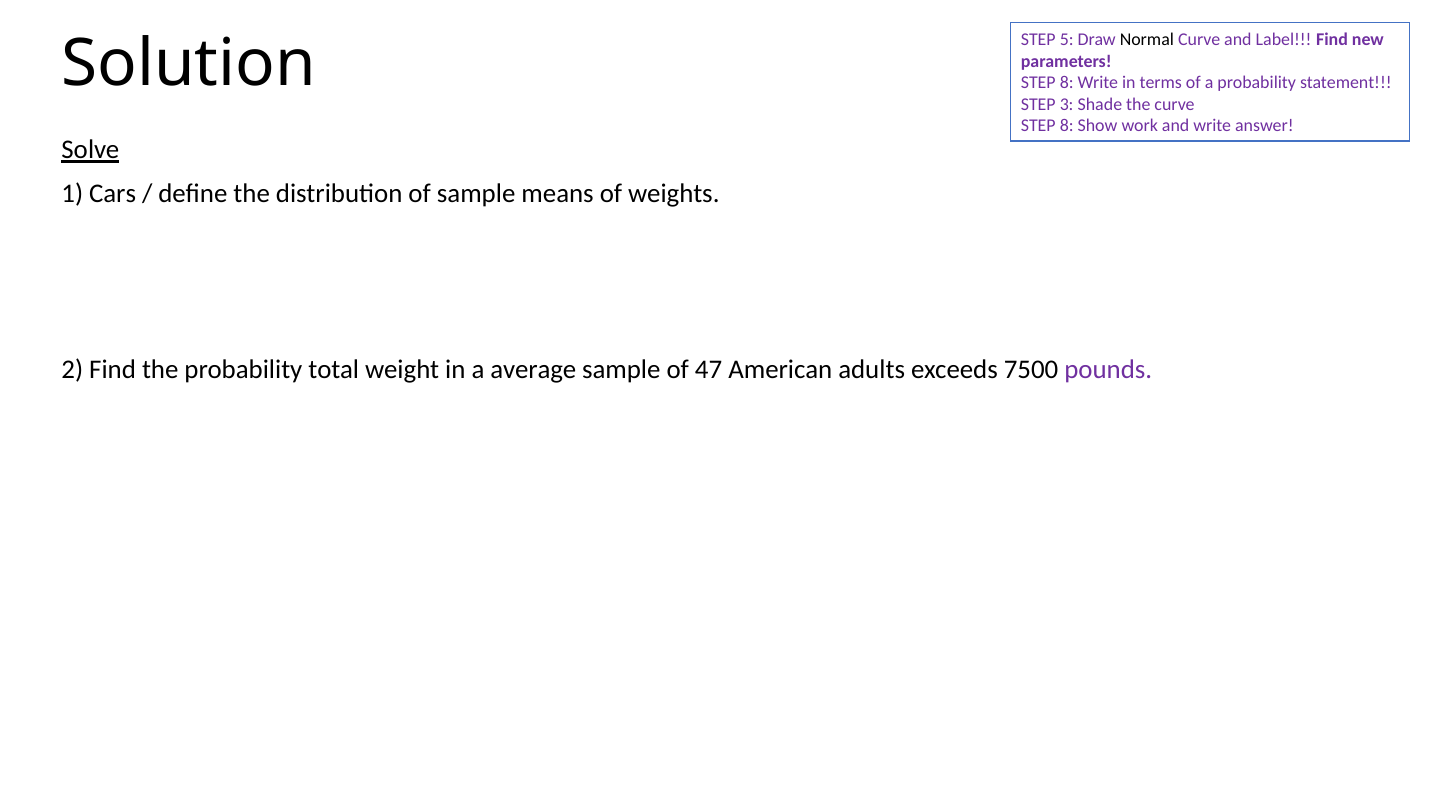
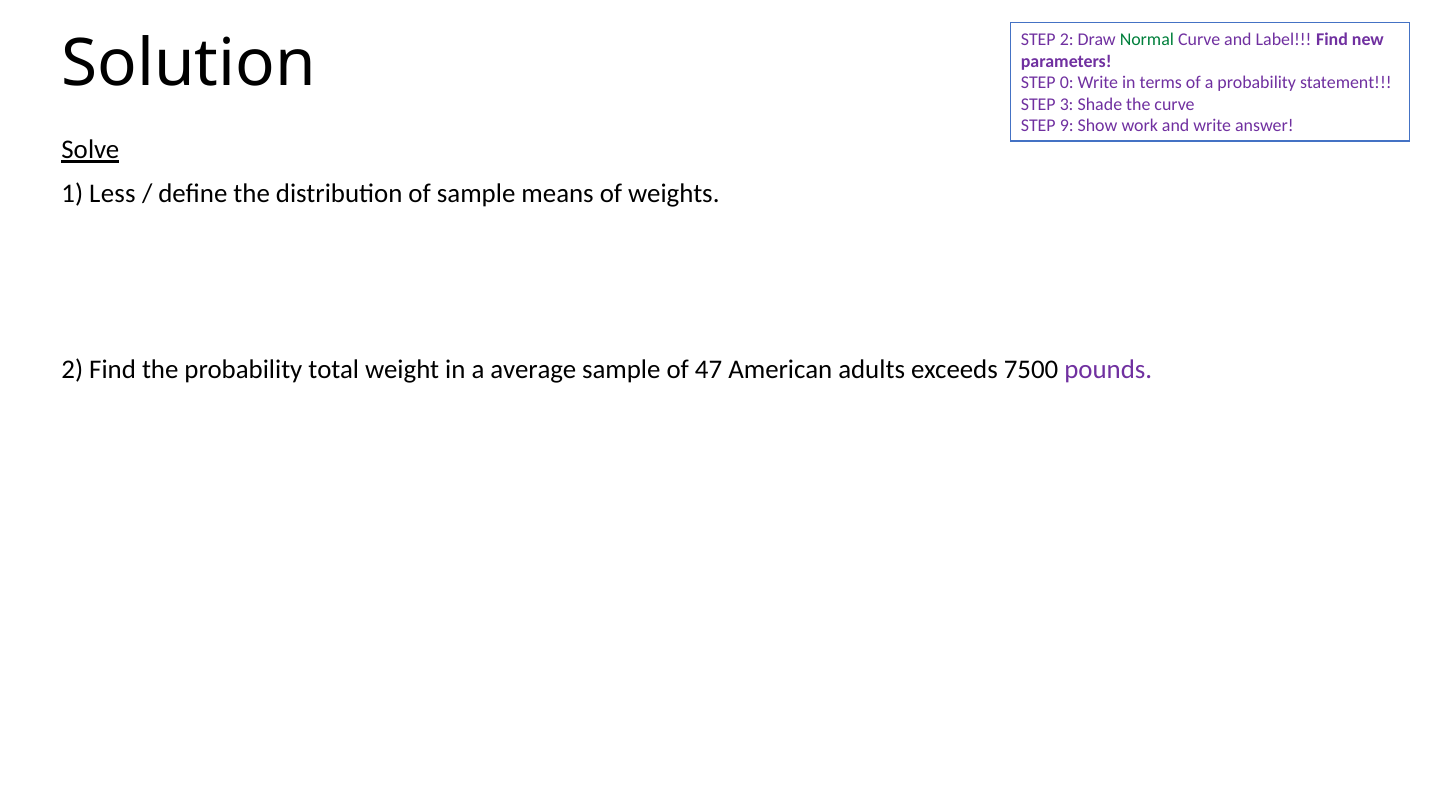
STEP 5: 5 -> 2 (1067, 40)
Normal colour: black -> green (1147, 40)
8: 8 -> 0 (1067, 83)
8: 8 -> 9 (1067, 126)
Cars: Cars -> Less (112, 194)
